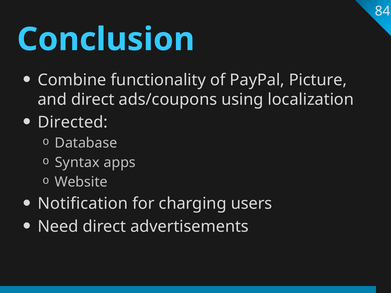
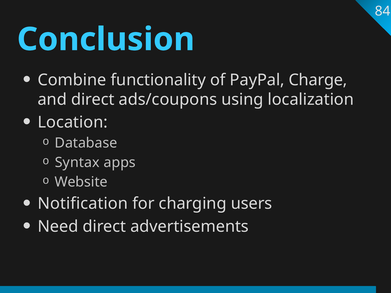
Picture: Picture -> Charge (318, 80)
Directed: Directed -> Location (73, 122)
